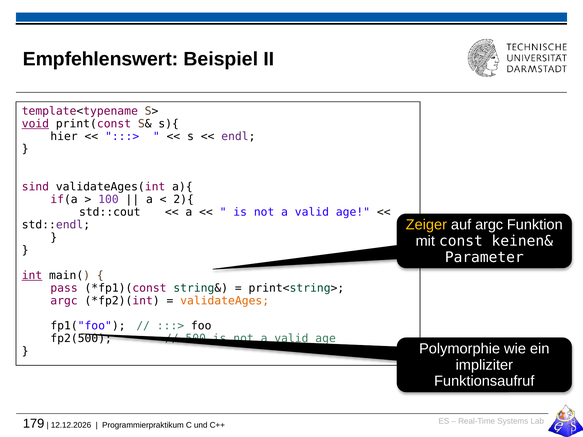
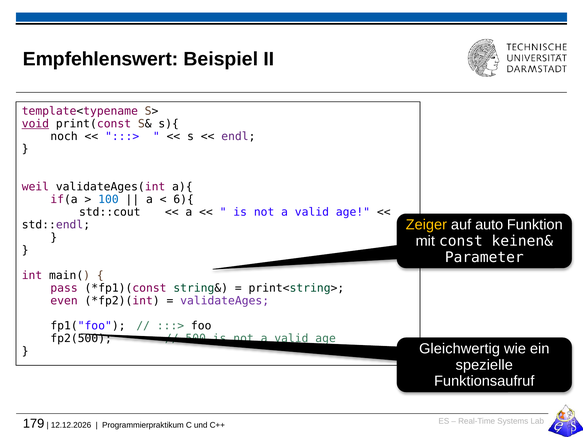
hier: hier -> noch (64, 136)
sind: sind -> weil (35, 187)
100 colour: purple -> blue (108, 200)
2){: 2){ -> 6){ (184, 200)
auf argc: argc -> auto (489, 225)
int underline: present -> none (32, 275)
argc: argc -> even (64, 301)
validateAges colour: orange -> purple (225, 301)
Polymorphie: Polymorphie -> Gleichwertig (460, 349)
impliziter: impliziter -> spezielle (484, 365)
